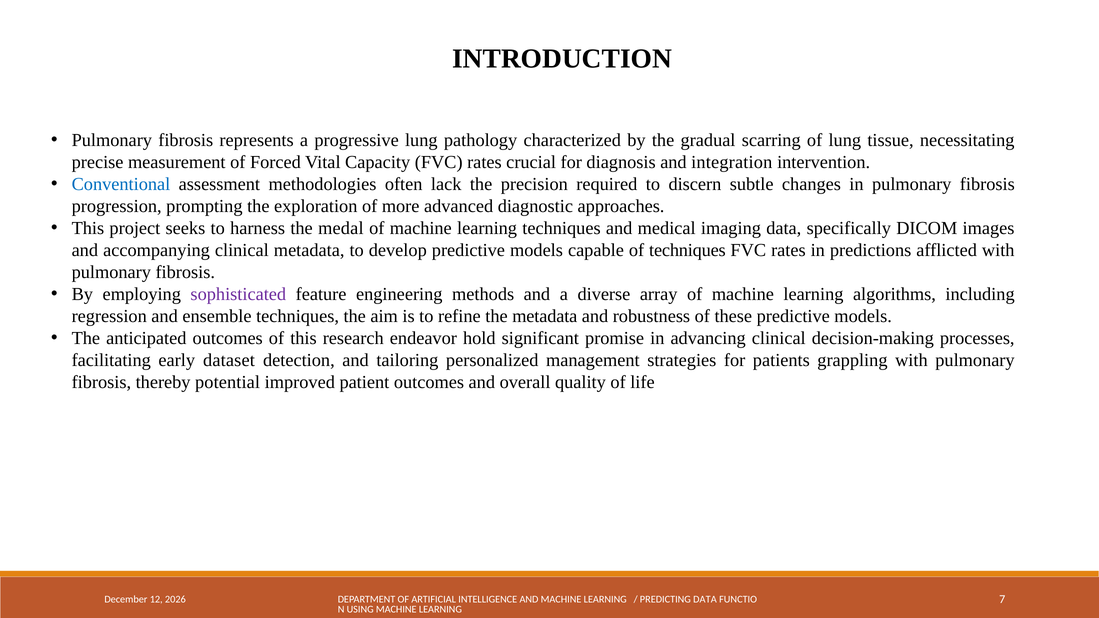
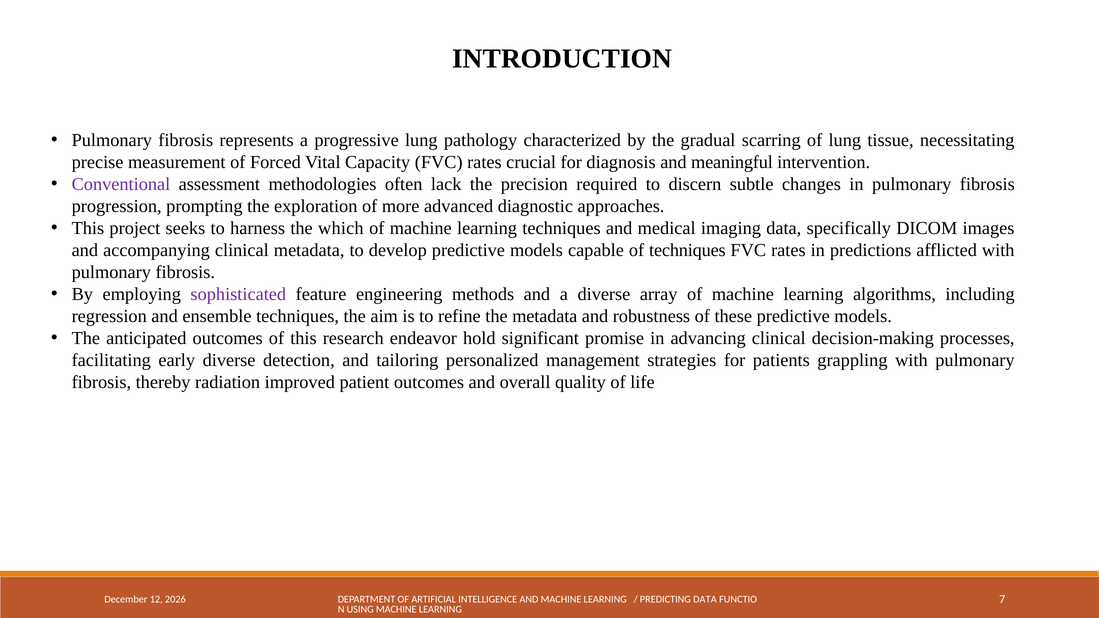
integration: integration -> meaningful (732, 162)
Conventional colour: blue -> purple (121, 184)
medal: medal -> which (341, 228)
early dataset: dataset -> diverse (229, 360)
potential: potential -> radiation (228, 382)
